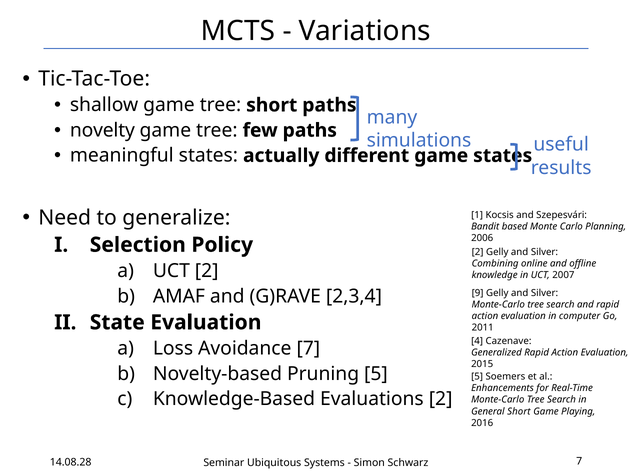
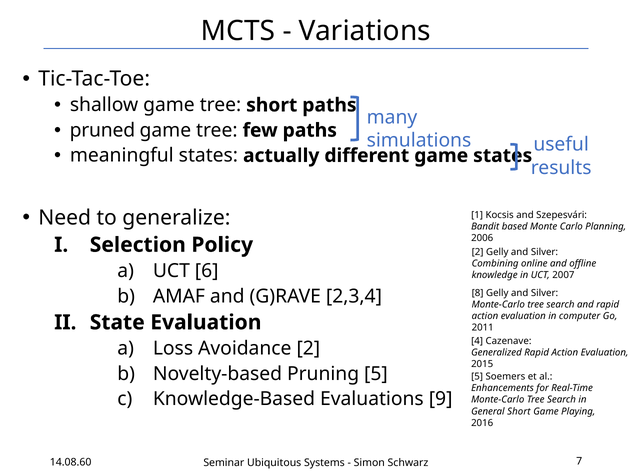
novelty: novelty -> pruned (102, 130)
UCT 2: 2 -> 6 (207, 271)
9: 9 -> 8 (478, 293)
Avoidance 7: 7 -> 2 (308, 349)
Evaluations 2: 2 -> 9 (441, 399)
14.08.28: 14.08.28 -> 14.08.60 (71, 462)
